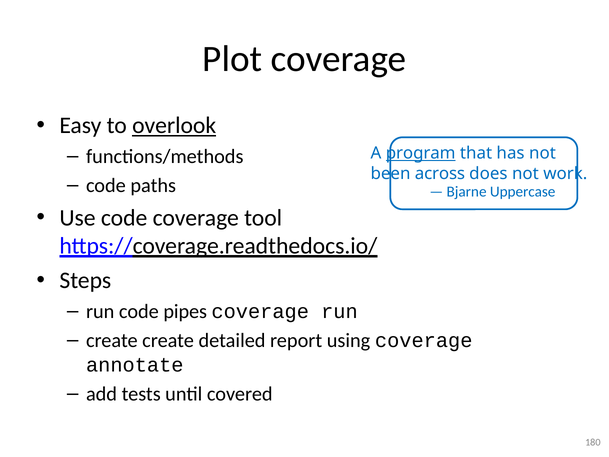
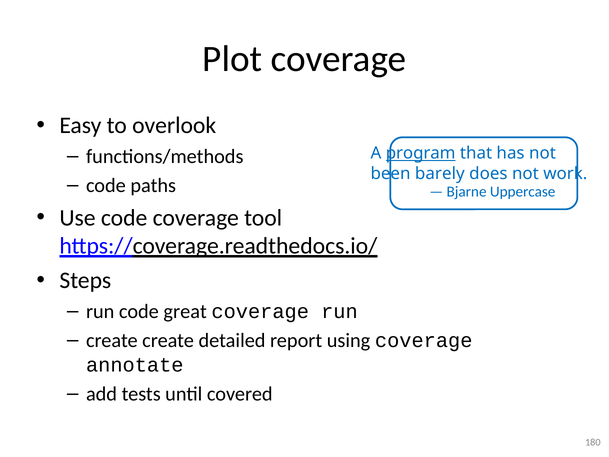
overlook underline: present -> none (174, 125)
across: across -> barely (440, 174)
pipes: pipes -> great (185, 311)
